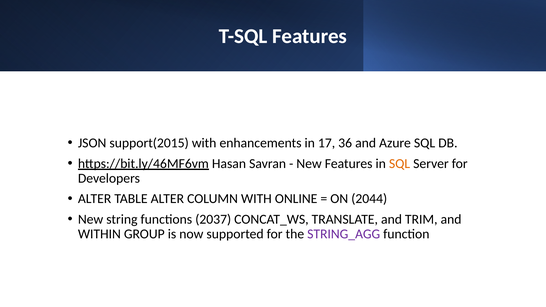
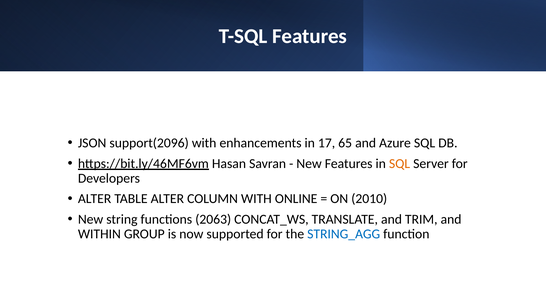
support(2015: support(2015 -> support(2096 (149, 143)
36: 36 -> 65 (345, 143)
2044: 2044 -> 2010 (369, 199)
2037: 2037 -> 2063 (213, 219)
STRING_AGG colour: purple -> blue (344, 234)
